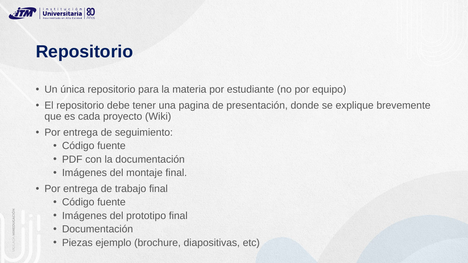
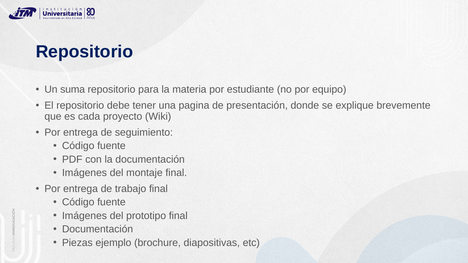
única: única -> suma (73, 90)
